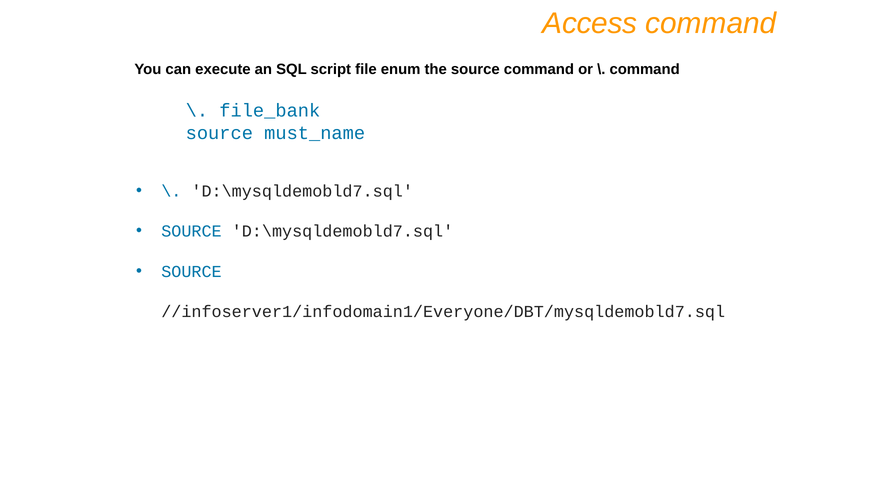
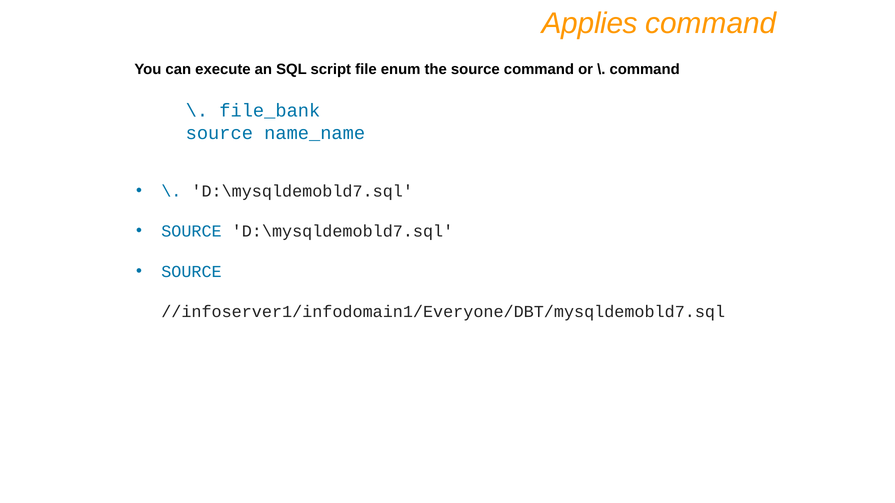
Access: Access -> Applies (590, 23)
must_name: must_name -> name_name (315, 133)
